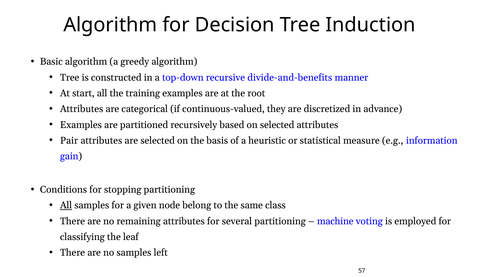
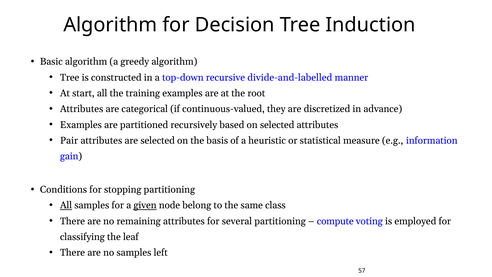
divide-and-benefits: divide-and-benefits -> divide-and-labelled (290, 77)
given underline: none -> present (145, 205)
machine: machine -> compute (335, 221)
